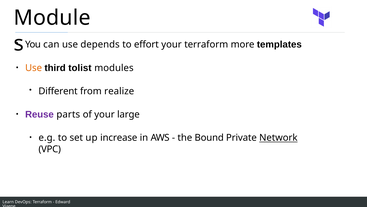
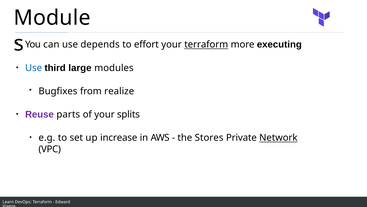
terraform underline: none -> present (206, 44)
templates: templates -> executing (279, 44)
Use colour: orange -> blue (34, 68)
tolist: tolist -> large (80, 68)
Different: Different -> Bugfixes (58, 91)
large: large -> splits (128, 114)
Bound: Bound -> Stores (209, 137)
